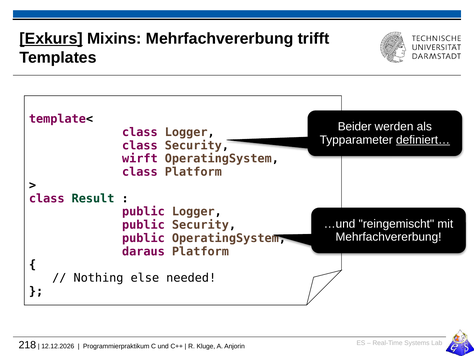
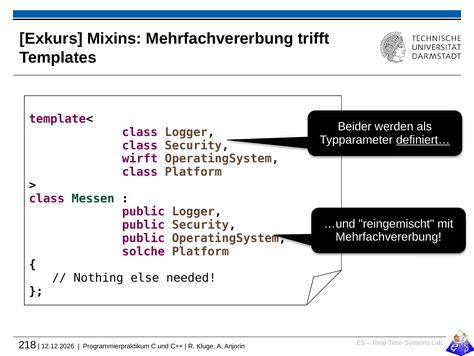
Exkurs underline: present -> none (51, 39)
Result: Result -> Messen (93, 198)
daraus: daraus -> solche (143, 251)
